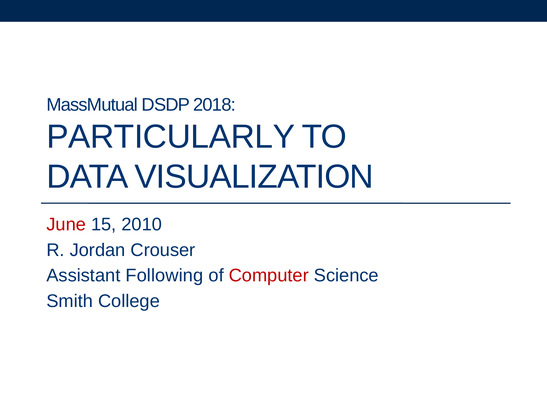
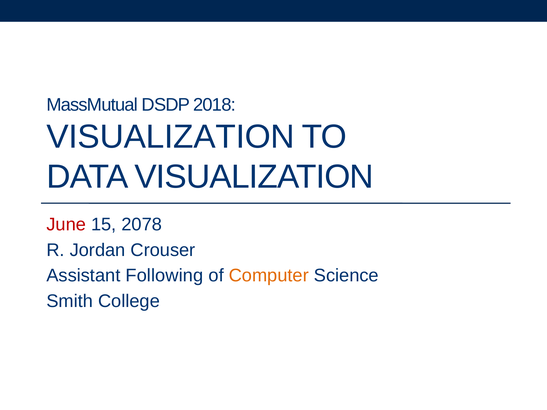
PARTICULARLY: PARTICULARLY -> VISUALIZATION (171, 137)
2010: 2010 -> 2078 (142, 225)
Computer colour: red -> orange (269, 276)
